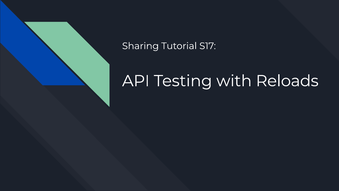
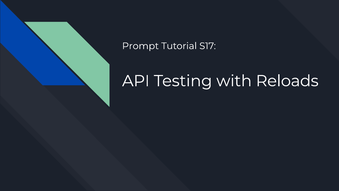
Sharing: Sharing -> Prompt (140, 46)
